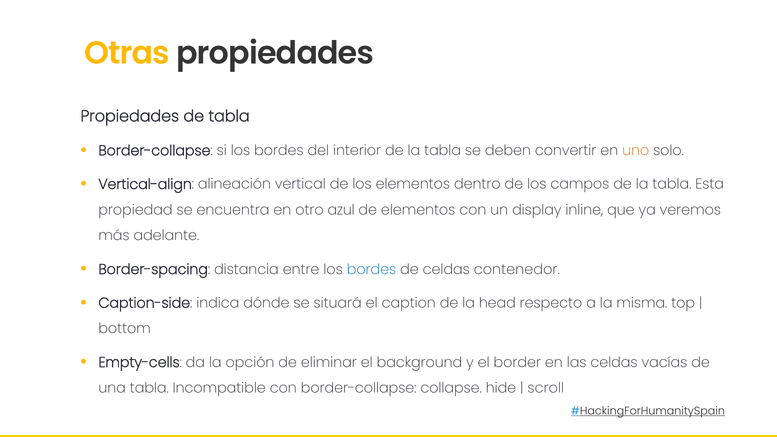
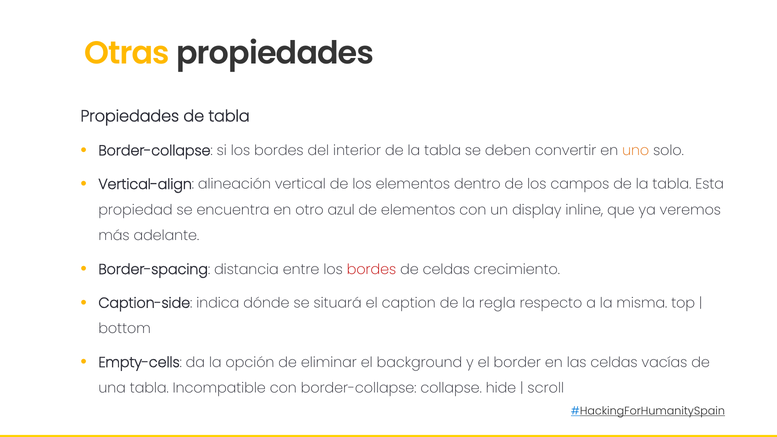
bordes colour: blue -> red (371, 269)
contenedor: contenedor -> crecimiento (517, 269)
head: head -> regla (497, 303)
